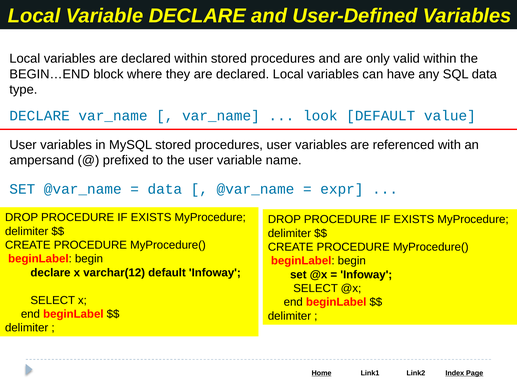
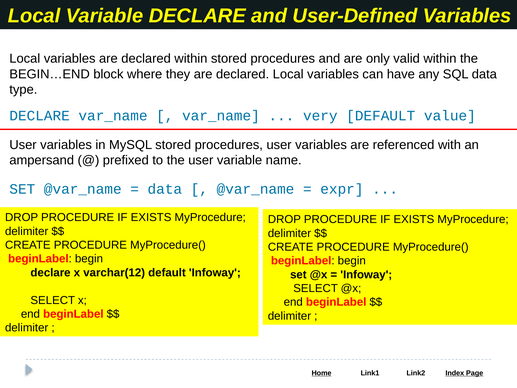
look: look -> very (320, 116)
